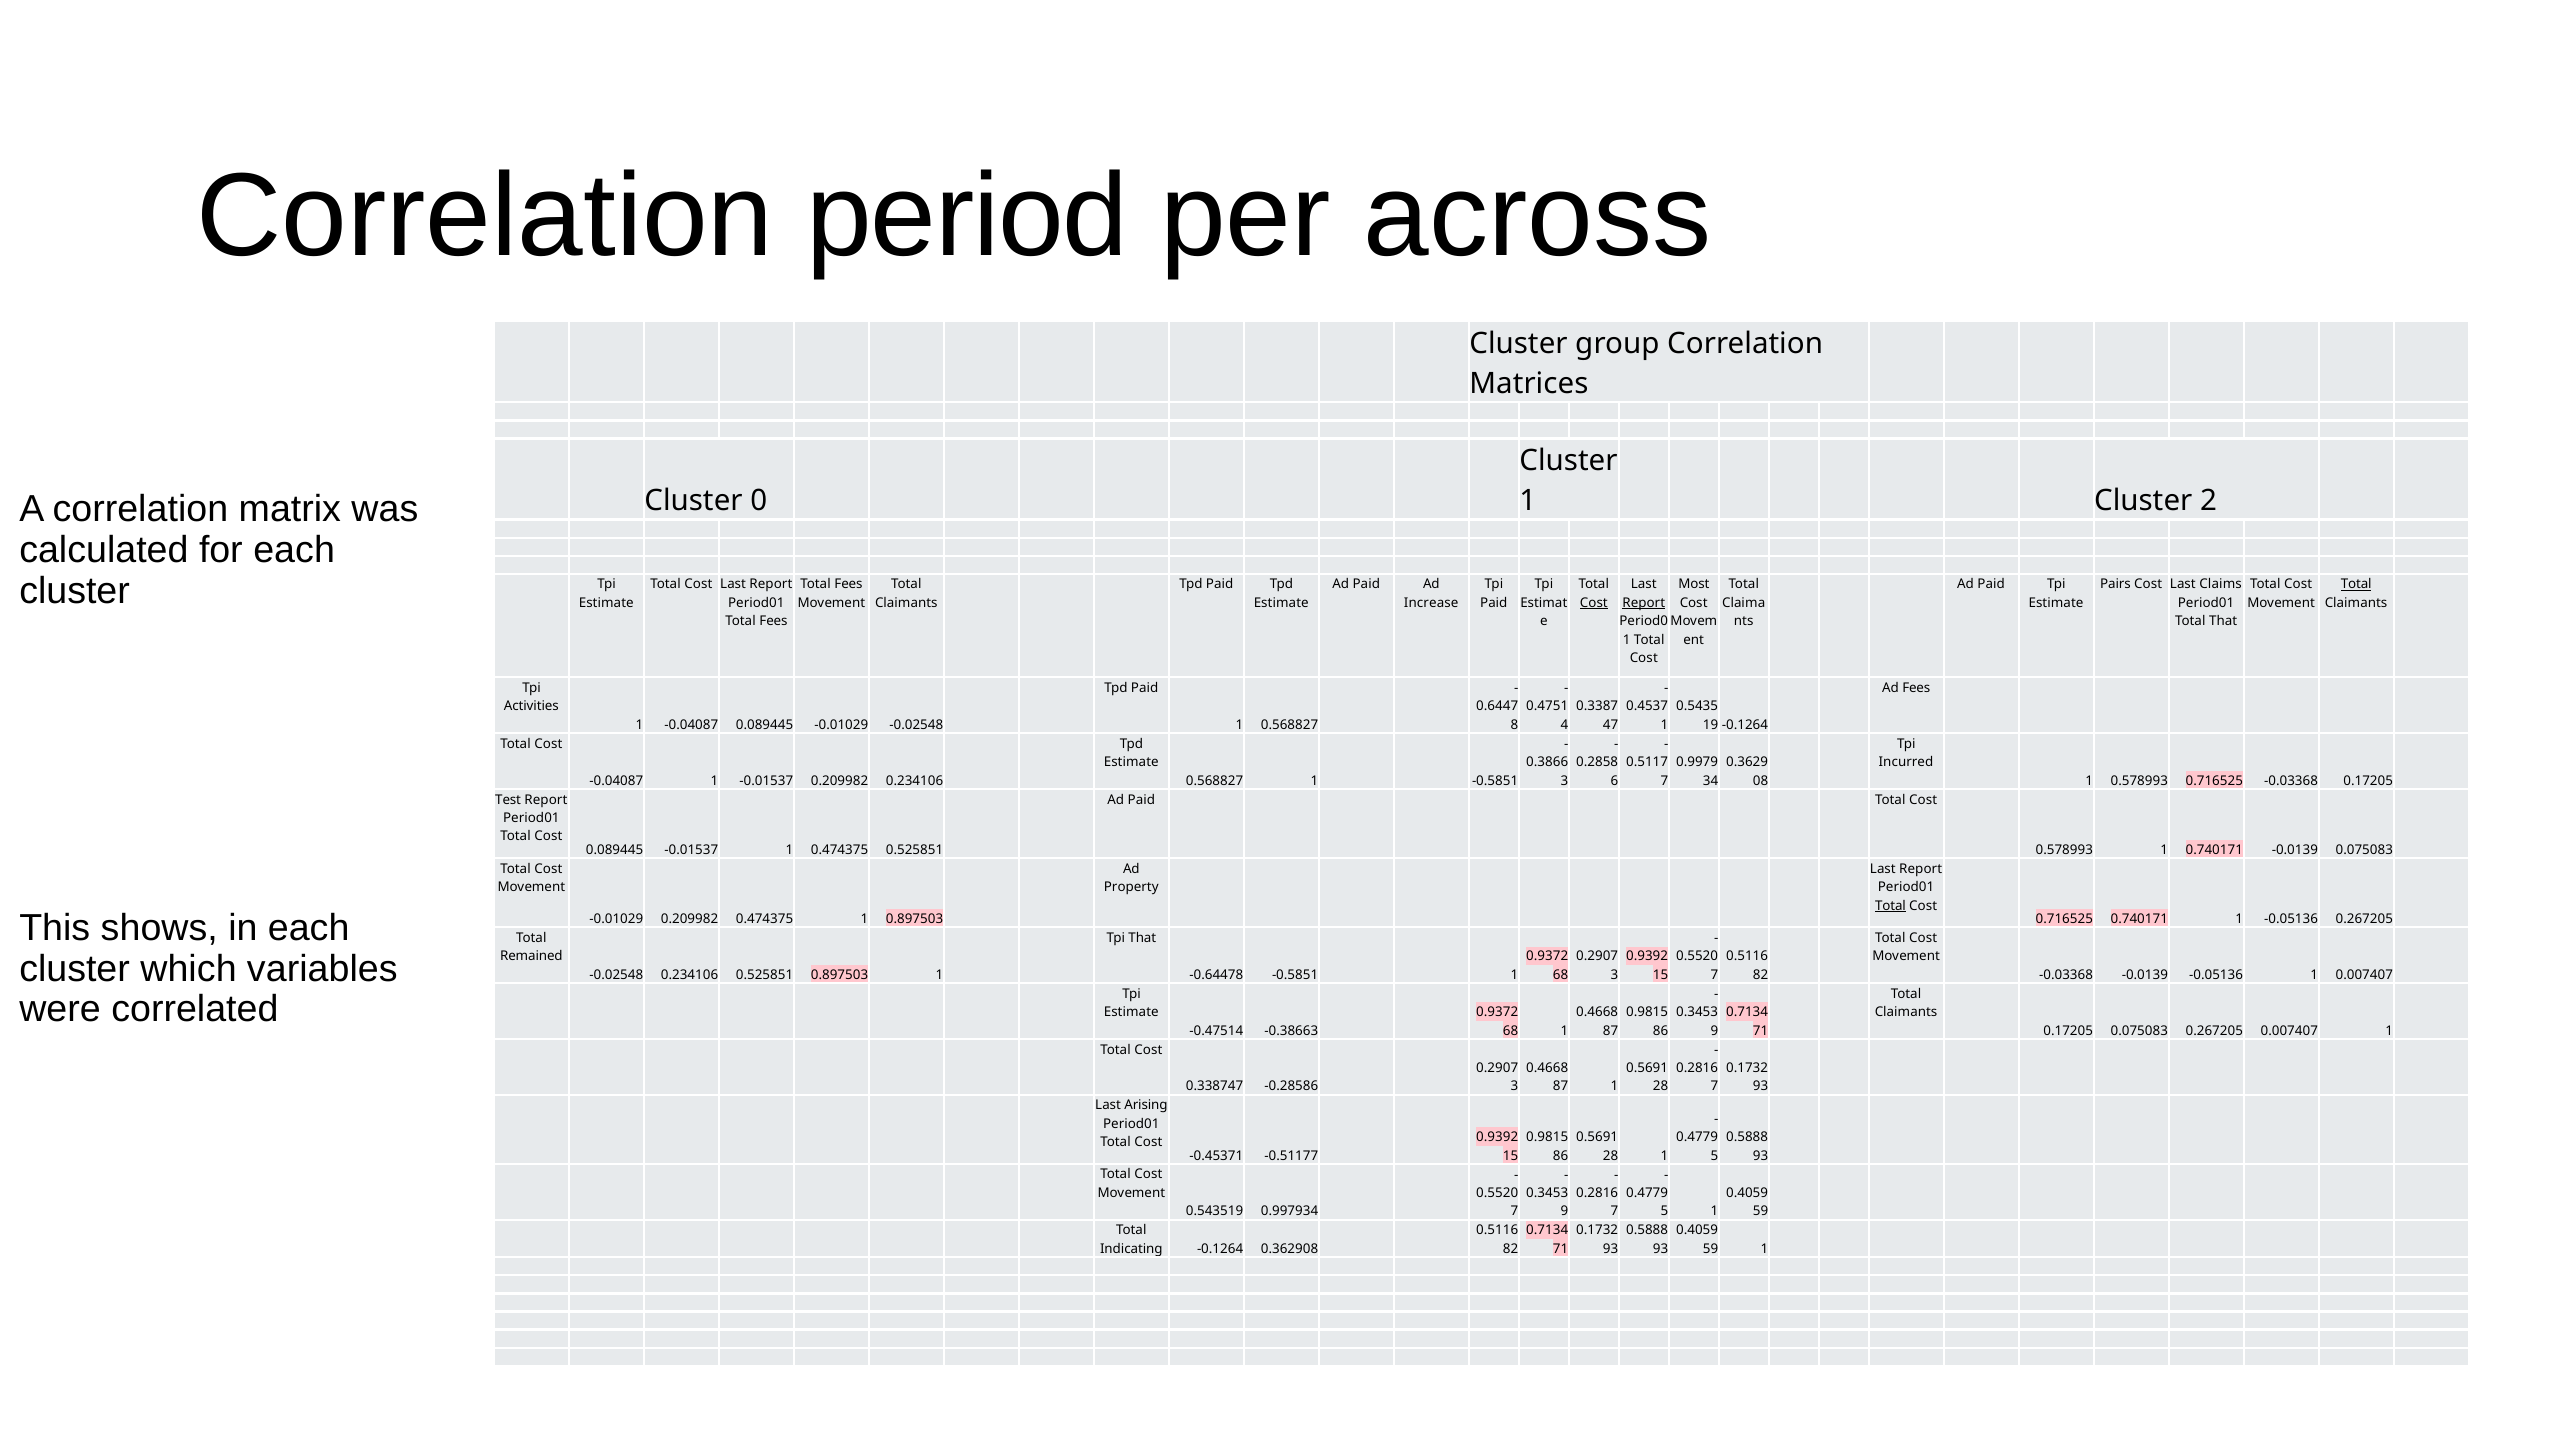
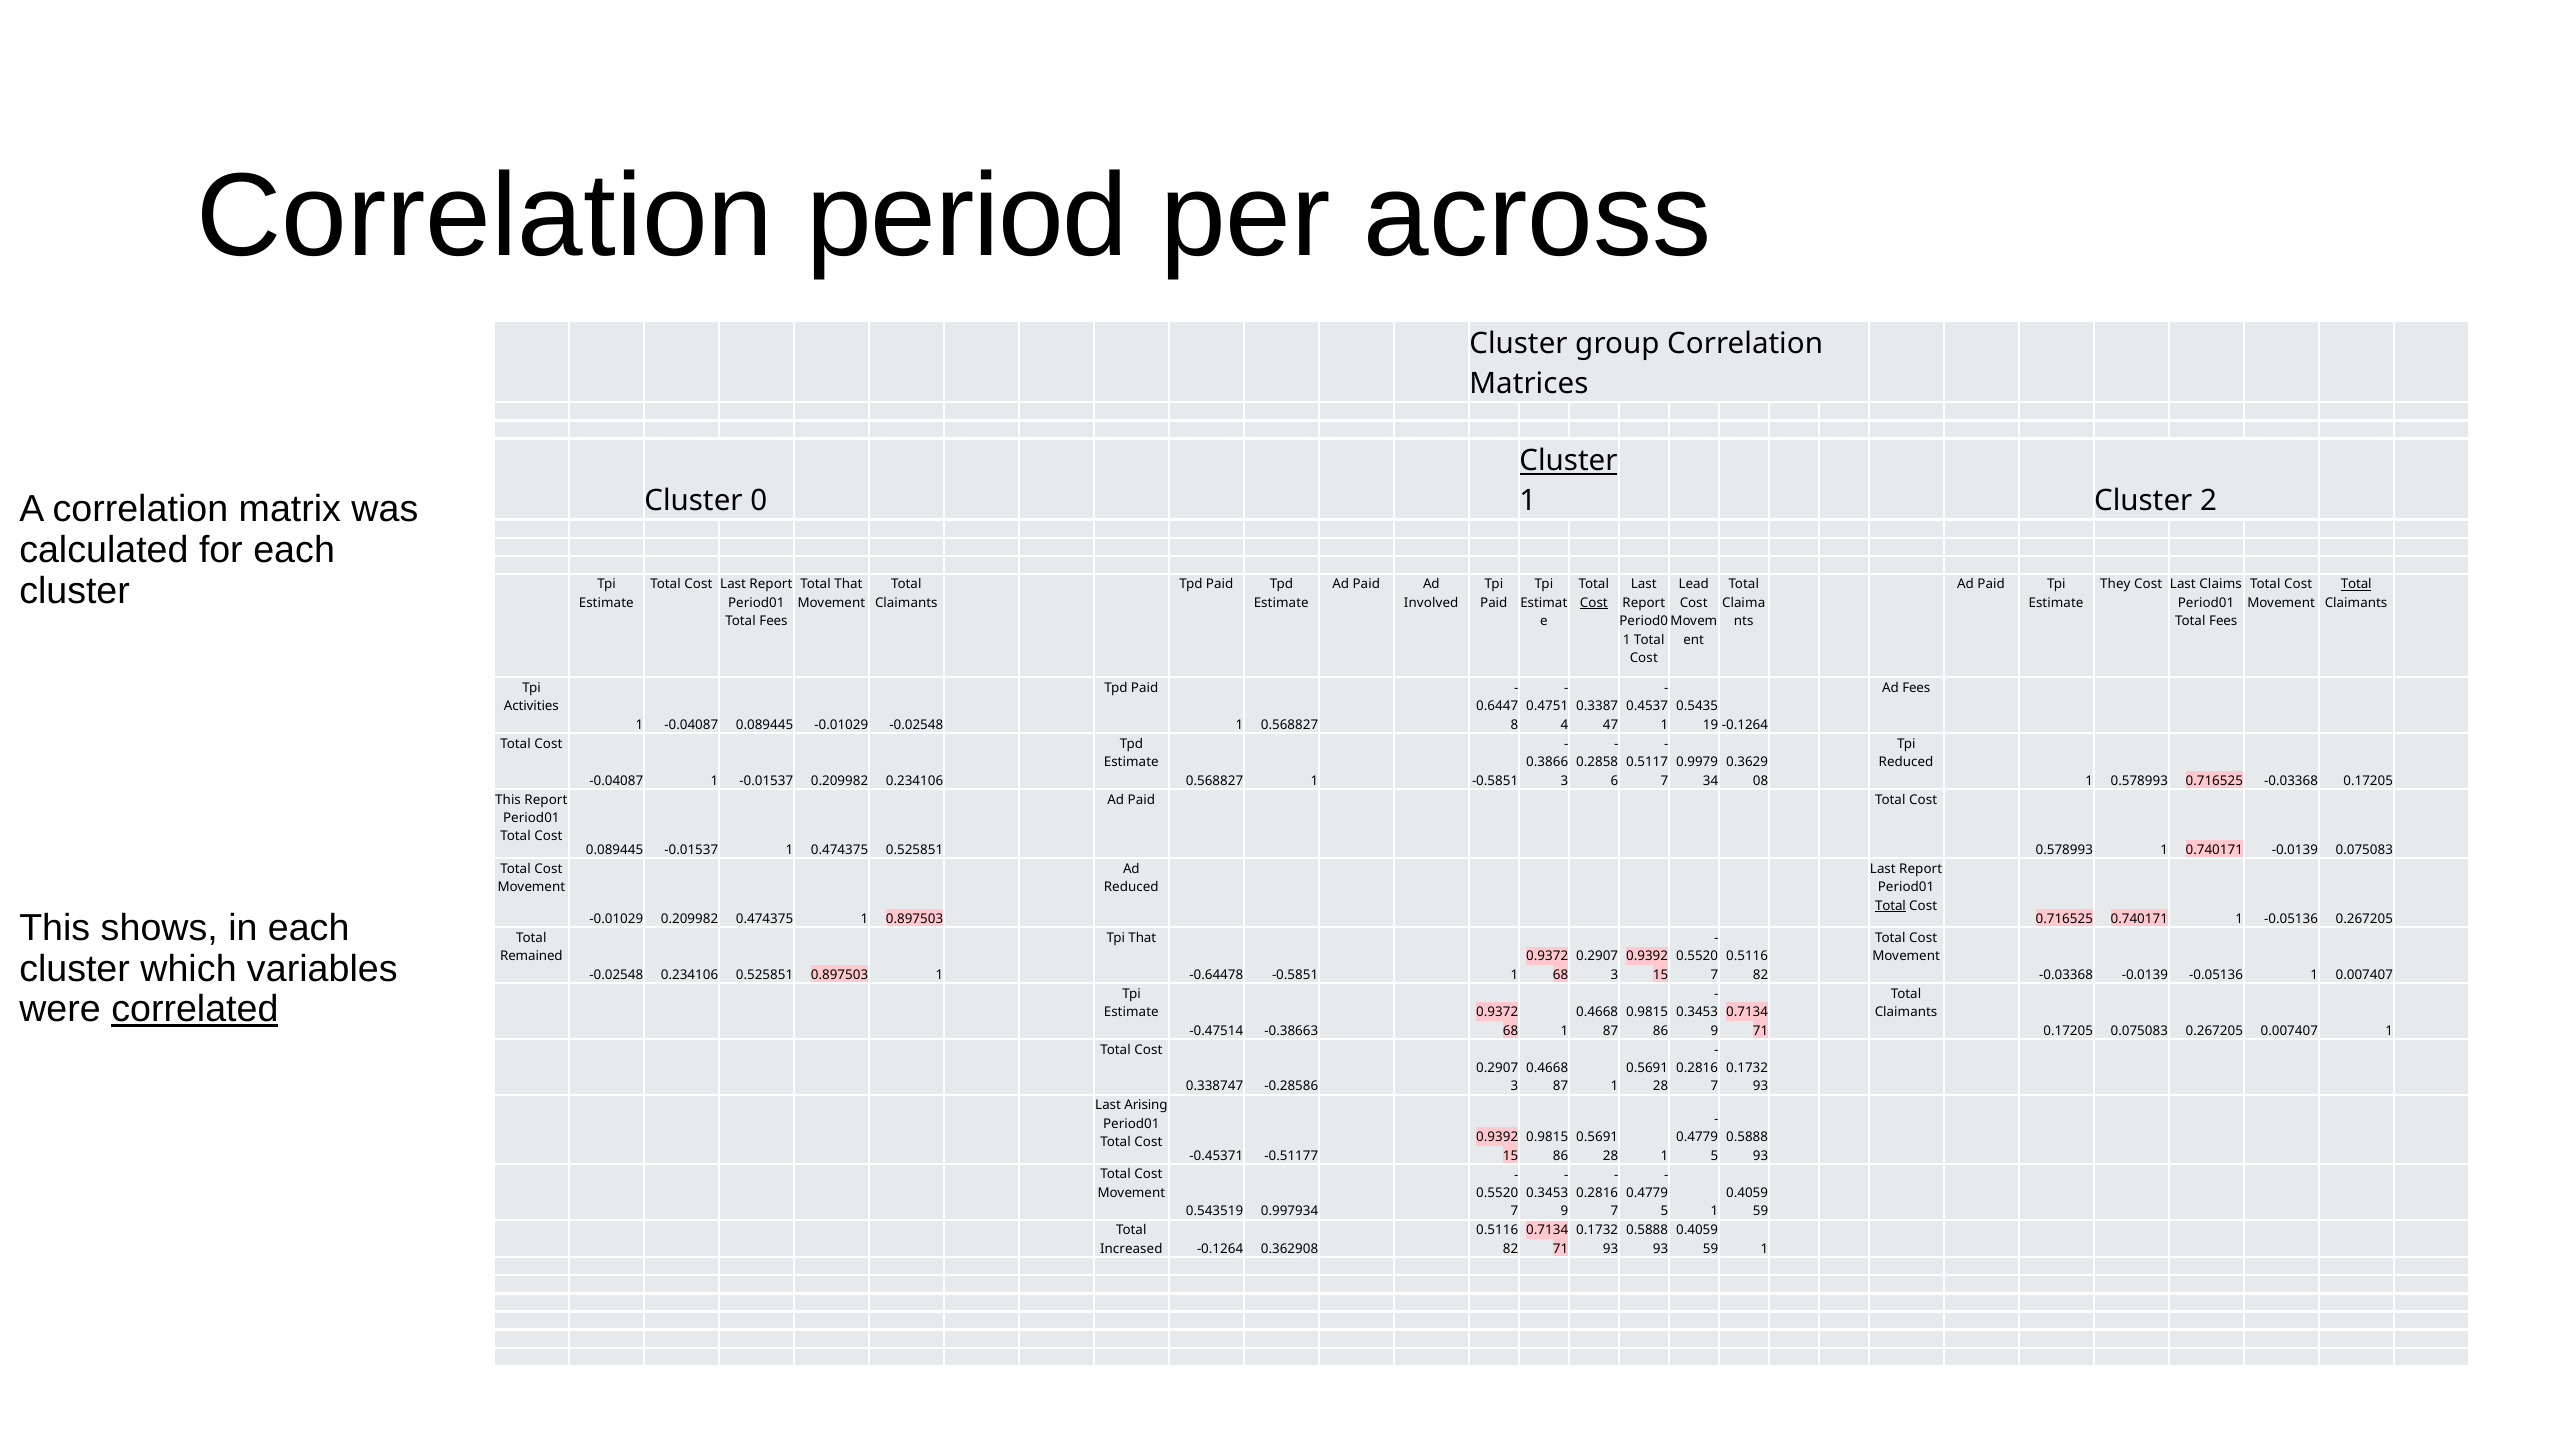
Cluster underline: none -> present (1568, 461)
Fees: Fees -> That (848, 585)
Most: Most -> Lead (1694, 585)
Pairs: Pairs -> They (2115, 585)
Increase: Increase -> Involved (1431, 603)
Report underline: present -> none (1644, 603)
That: That -> Fees (2223, 621)
Incurred: Incurred -> Reduced (1906, 762)
Test: Test -> This (508, 800)
Property: Property -> Reduced (1131, 887)
correlated underline: none -> present (195, 1009)
Indicating: Indicating -> Increased (1131, 1249)
